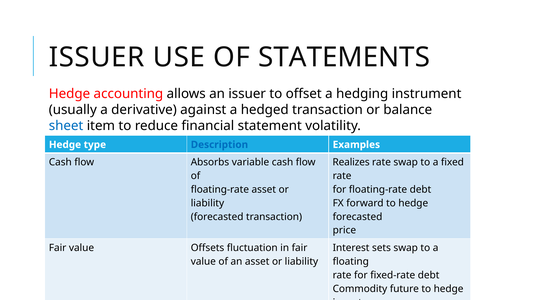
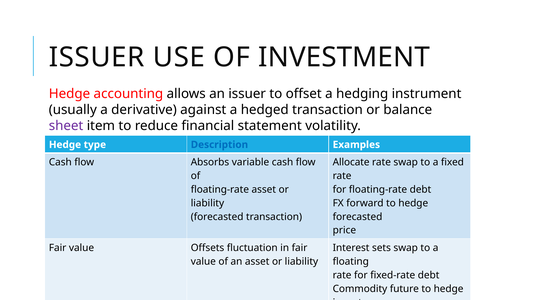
OF STATEMENTS: STATEMENTS -> INVESTMENT (344, 57)
sheet colour: blue -> purple (66, 126)
Realizes: Realizes -> Allocate (351, 162)
